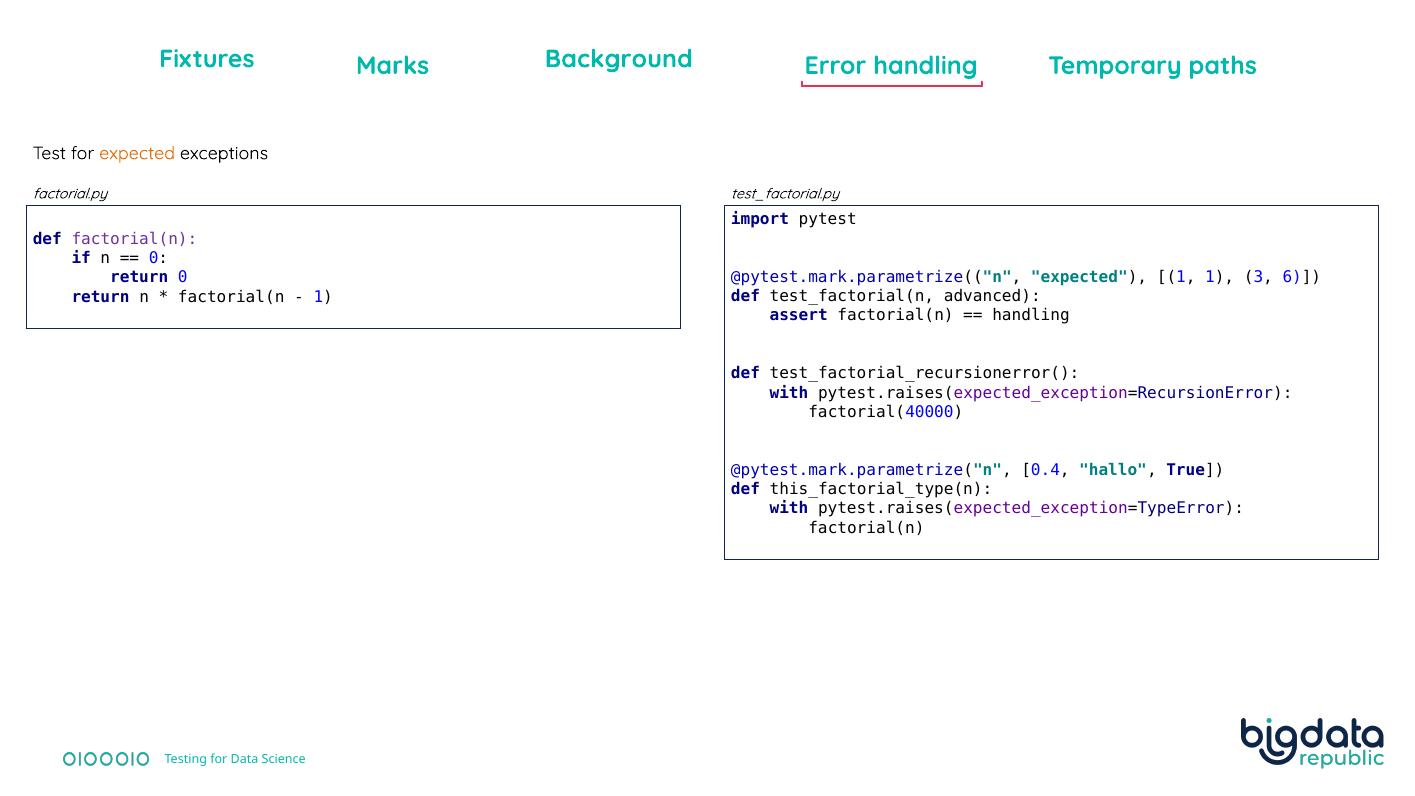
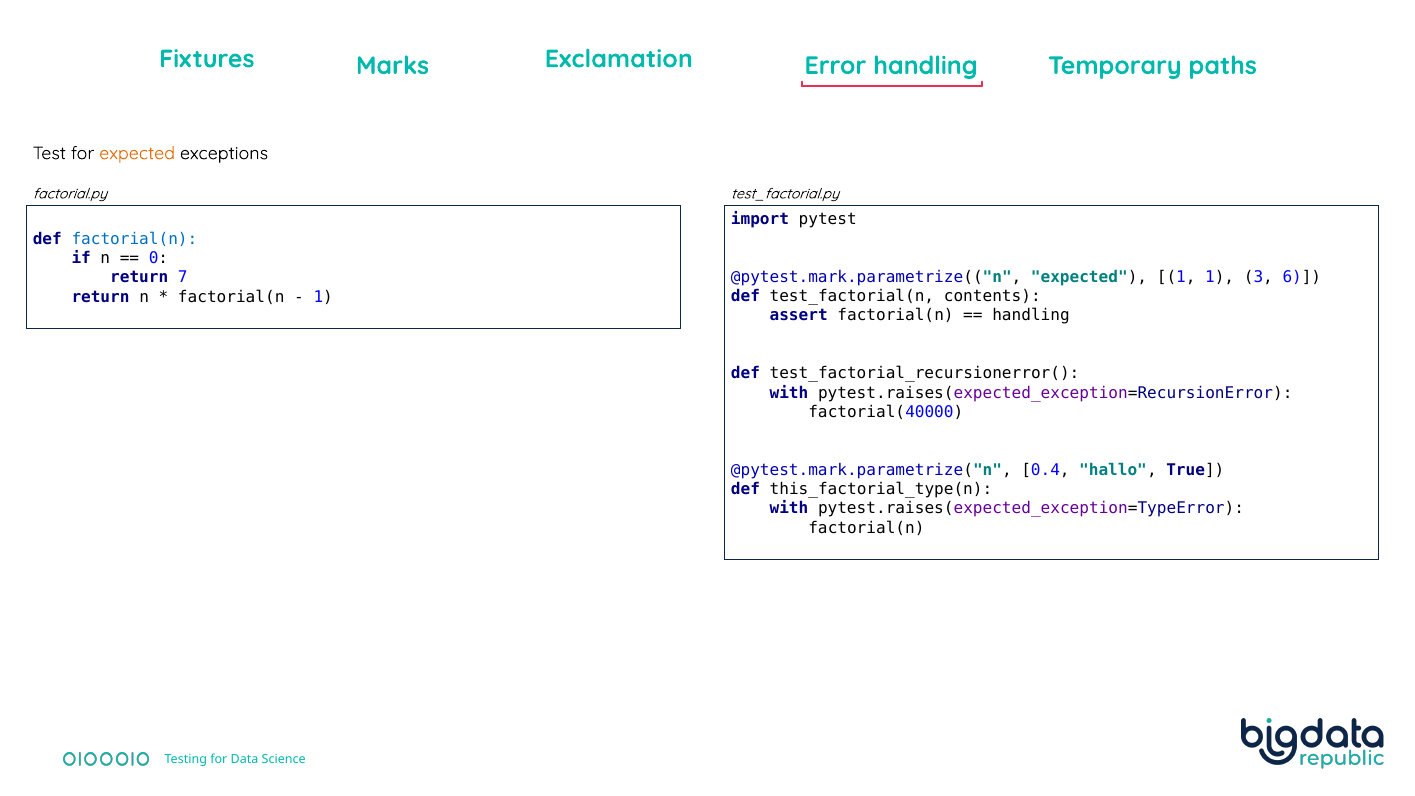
Background: Background -> Exclamation (619, 59)
factorial(n colour: purple -> blue (134, 239)
return 0: 0 -> 7 (183, 278)
advanced: advanced -> contents (992, 296)
